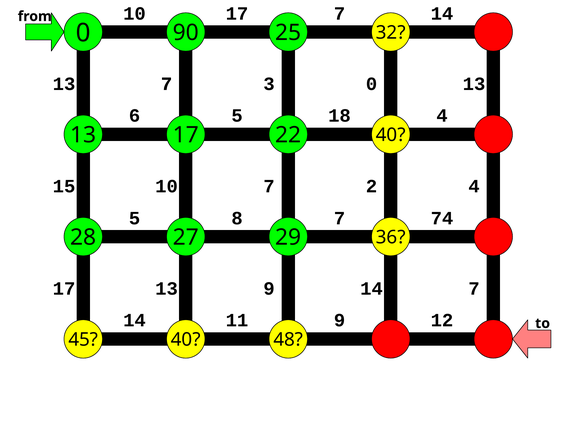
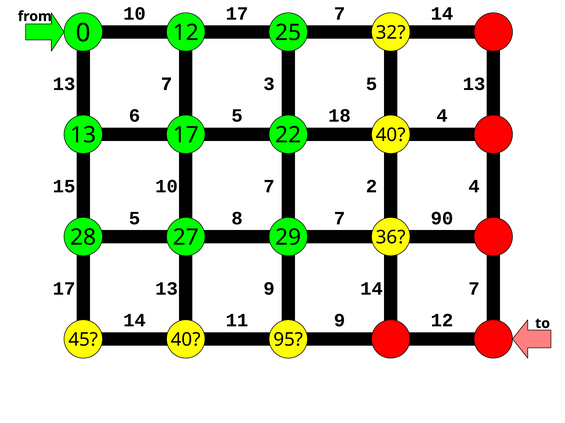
0 90: 90 -> 12 (186, 33)
0: 0 -> 5 (372, 84)
74: 74 -> 90 (442, 219)
48: 48 -> 95 (288, 340)
